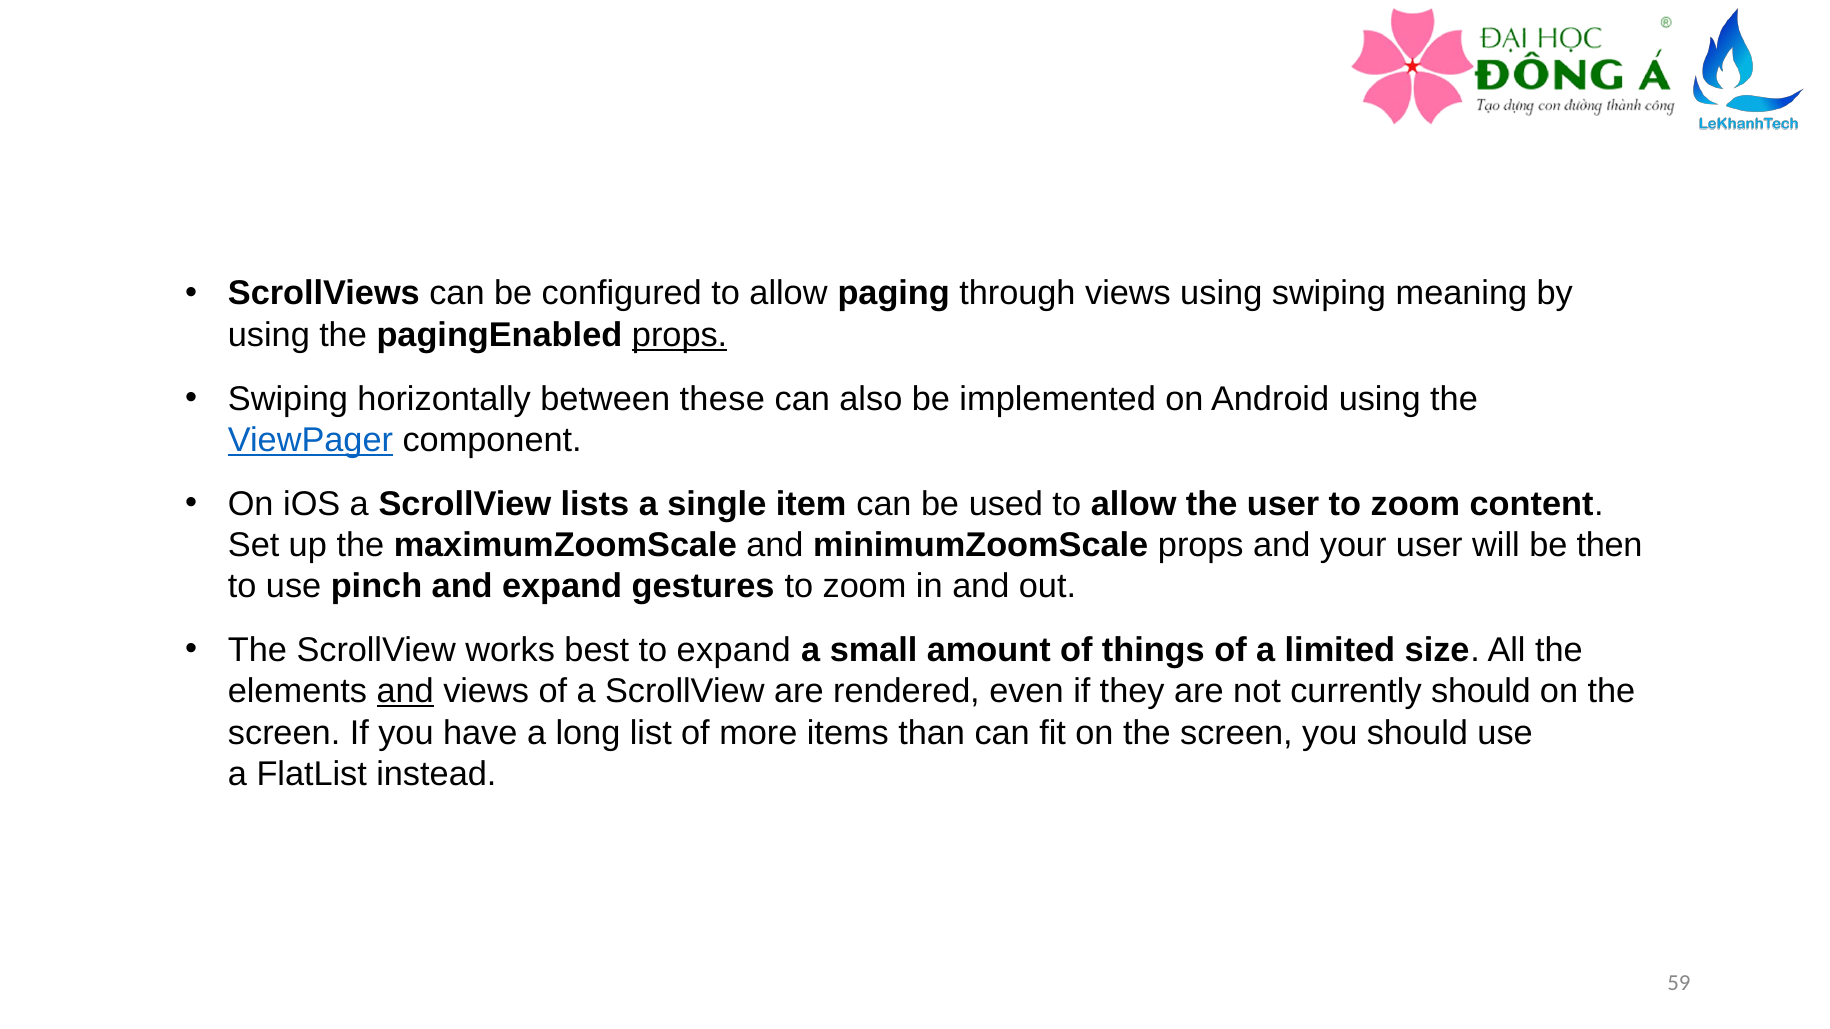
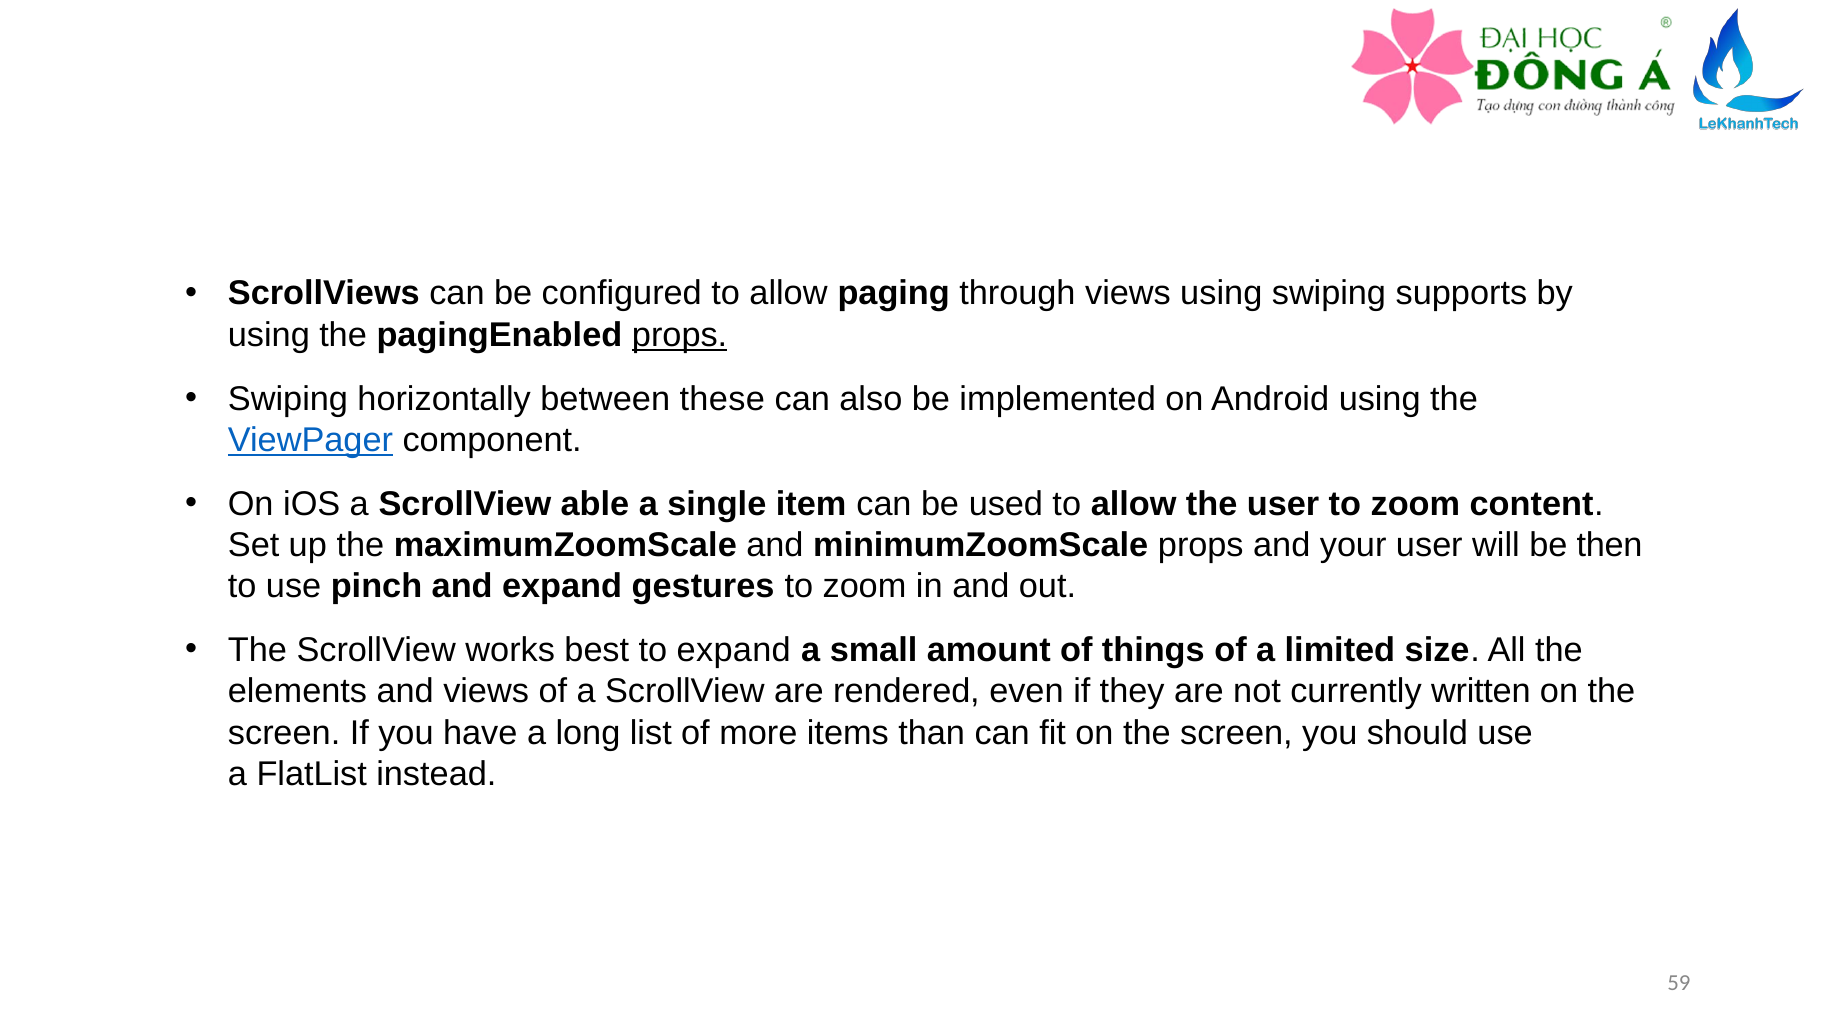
meaning: meaning -> supports (1461, 294)
lists: lists -> able (595, 504)
and underline: present -> none (405, 692)
currently should: should -> written (1481, 692)
